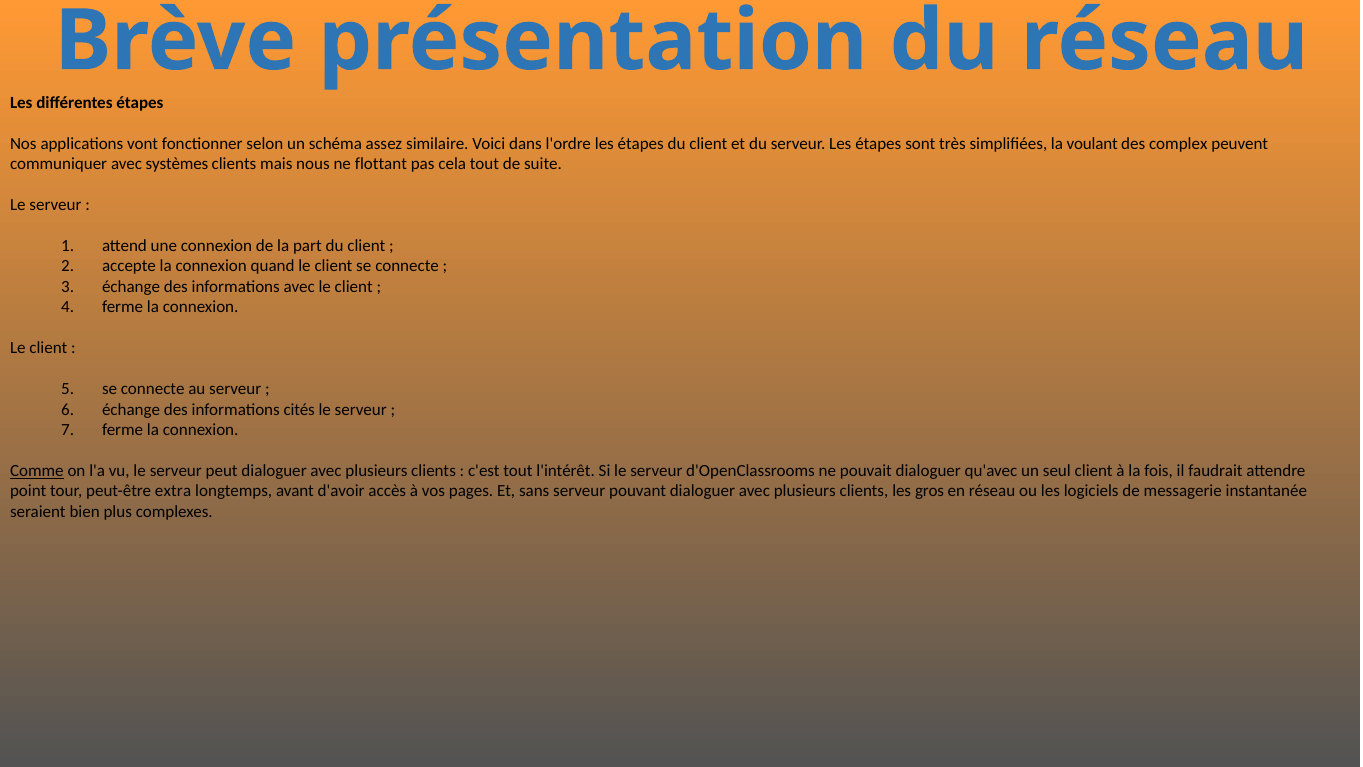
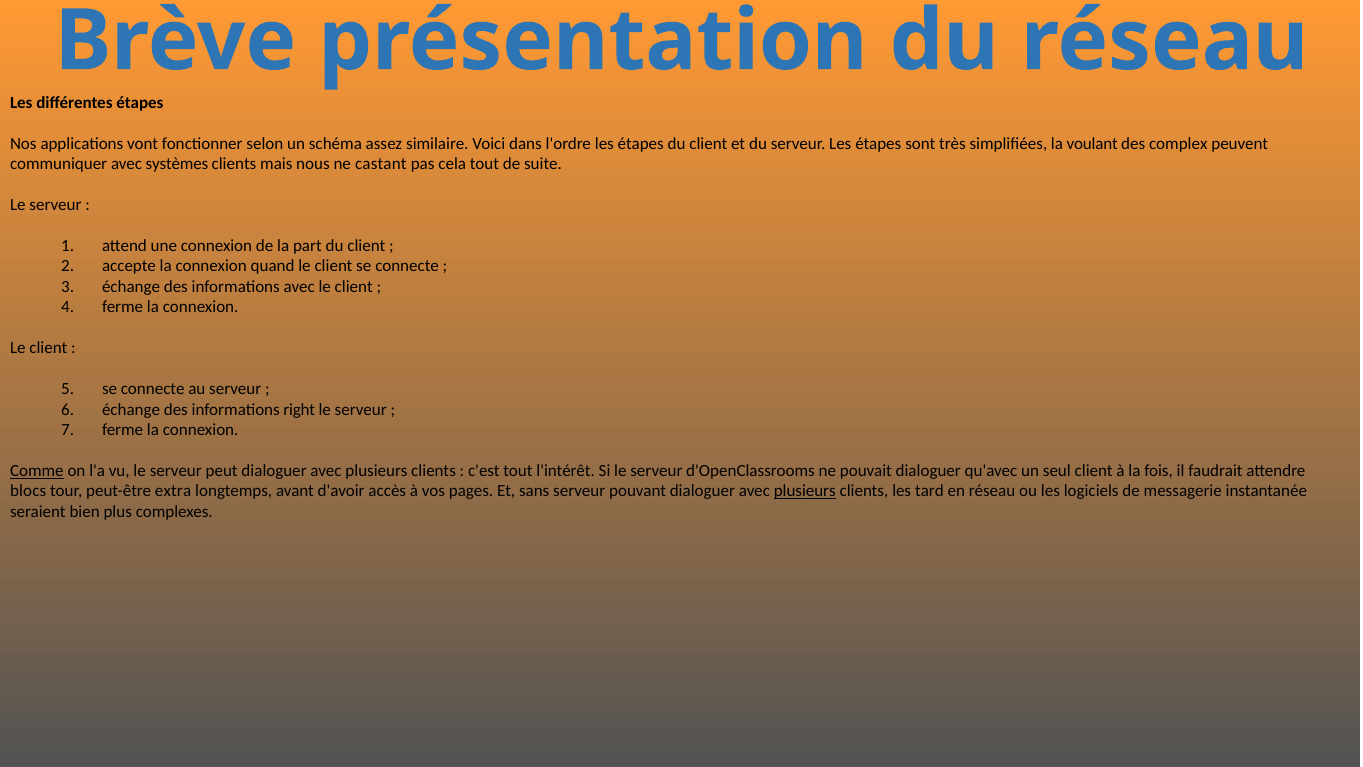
flottant: flottant -> castant (381, 164)
cités: cités -> right (299, 409)
point: point -> blocs (28, 491)
plusieurs underline: none -> present (805, 491)
gros: gros -> tard (929, 491)
